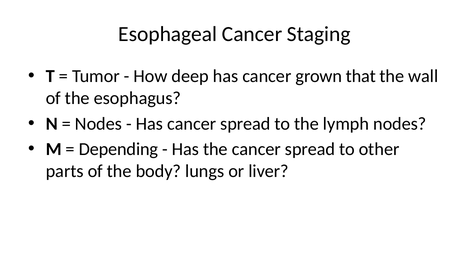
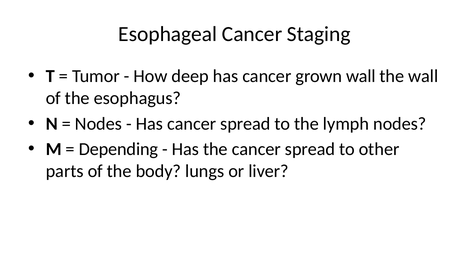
grown that: that -> wall (361, 76)
